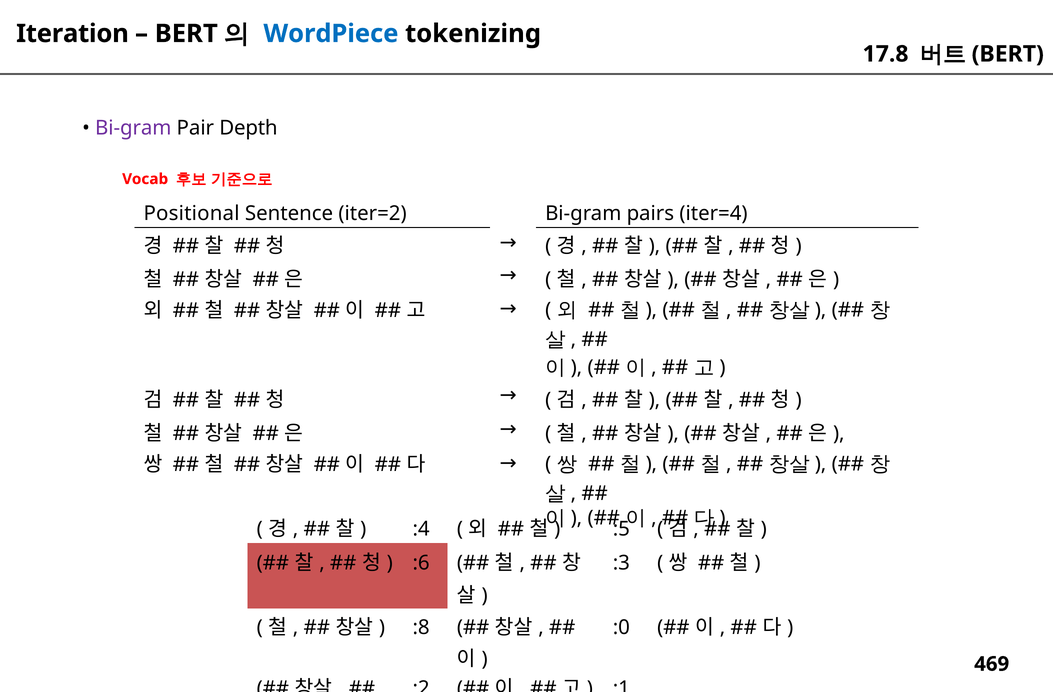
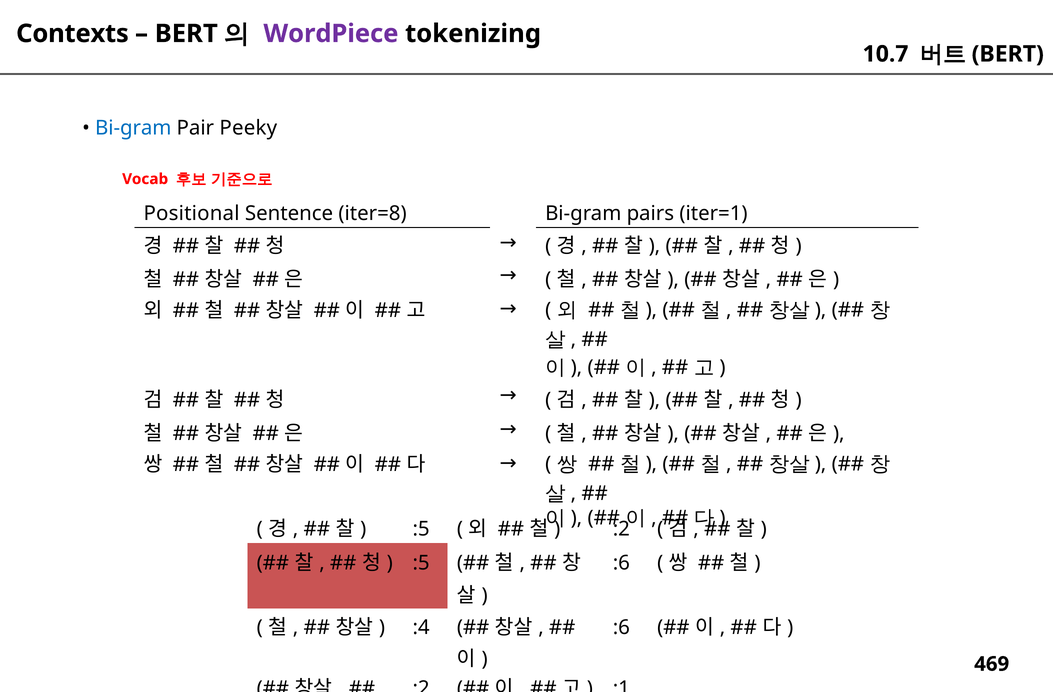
Iteration: Iteration -> Contexts (72, 34)
WordPiece colour: blue -> purple (331, 34)
17.8: 17.8 -> 10.7 (886, 54)
Bi-gram colour: purple -> blue (133, 128)
Depth: Depth -> Peeky (248, 128)
iter=2: iter=2 -> iter=8 (373, 214)
iter=4: iter=4 -> iter=1 (713, 214)
:4: :4 -> :5 (421, 529)
:5: :5 -> :2 (621, 529)
:6: :6 -> :5 (421, 563)
:3: :3 -> :6 (621, 563)
:8: :8 -> :4 (421, 627)
:0: :0 -> :6 (621, 627)
